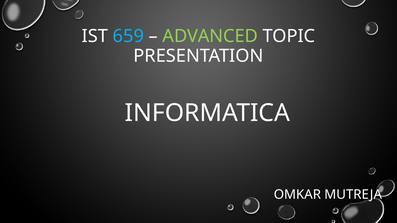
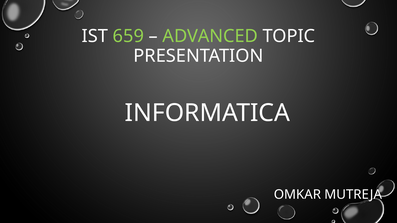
659 colour: light blue -> light green (128, 36)
